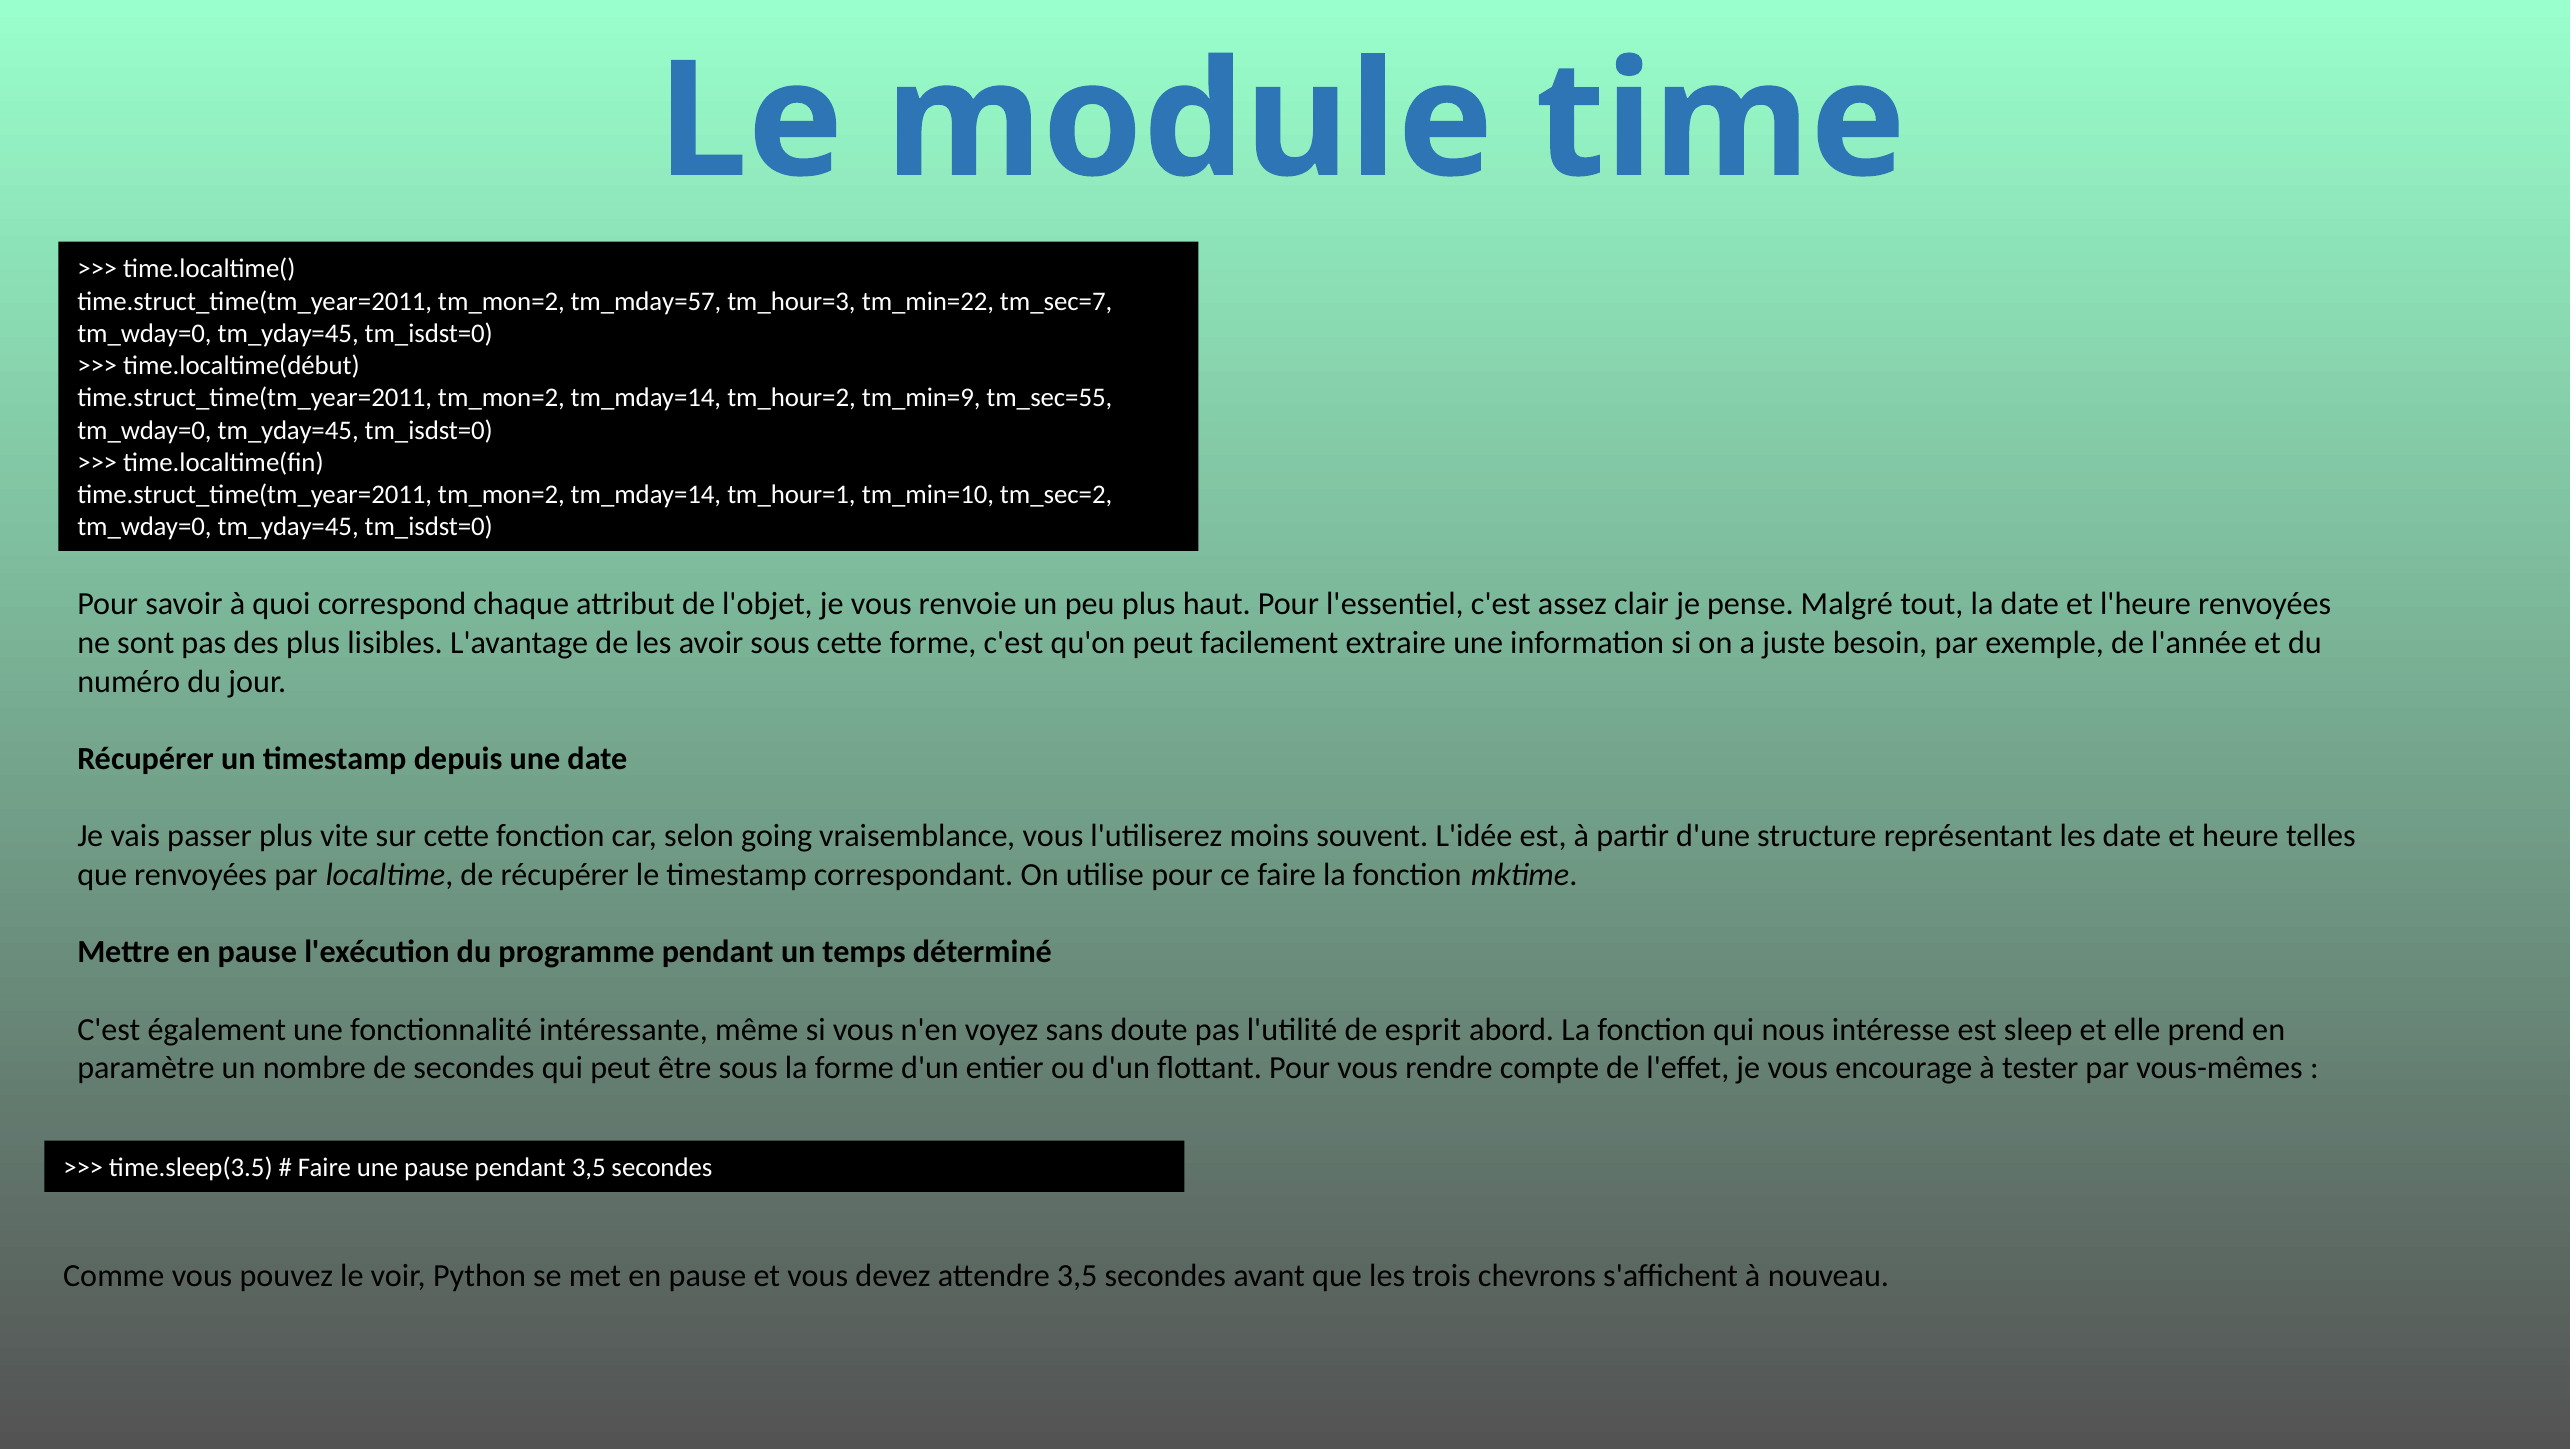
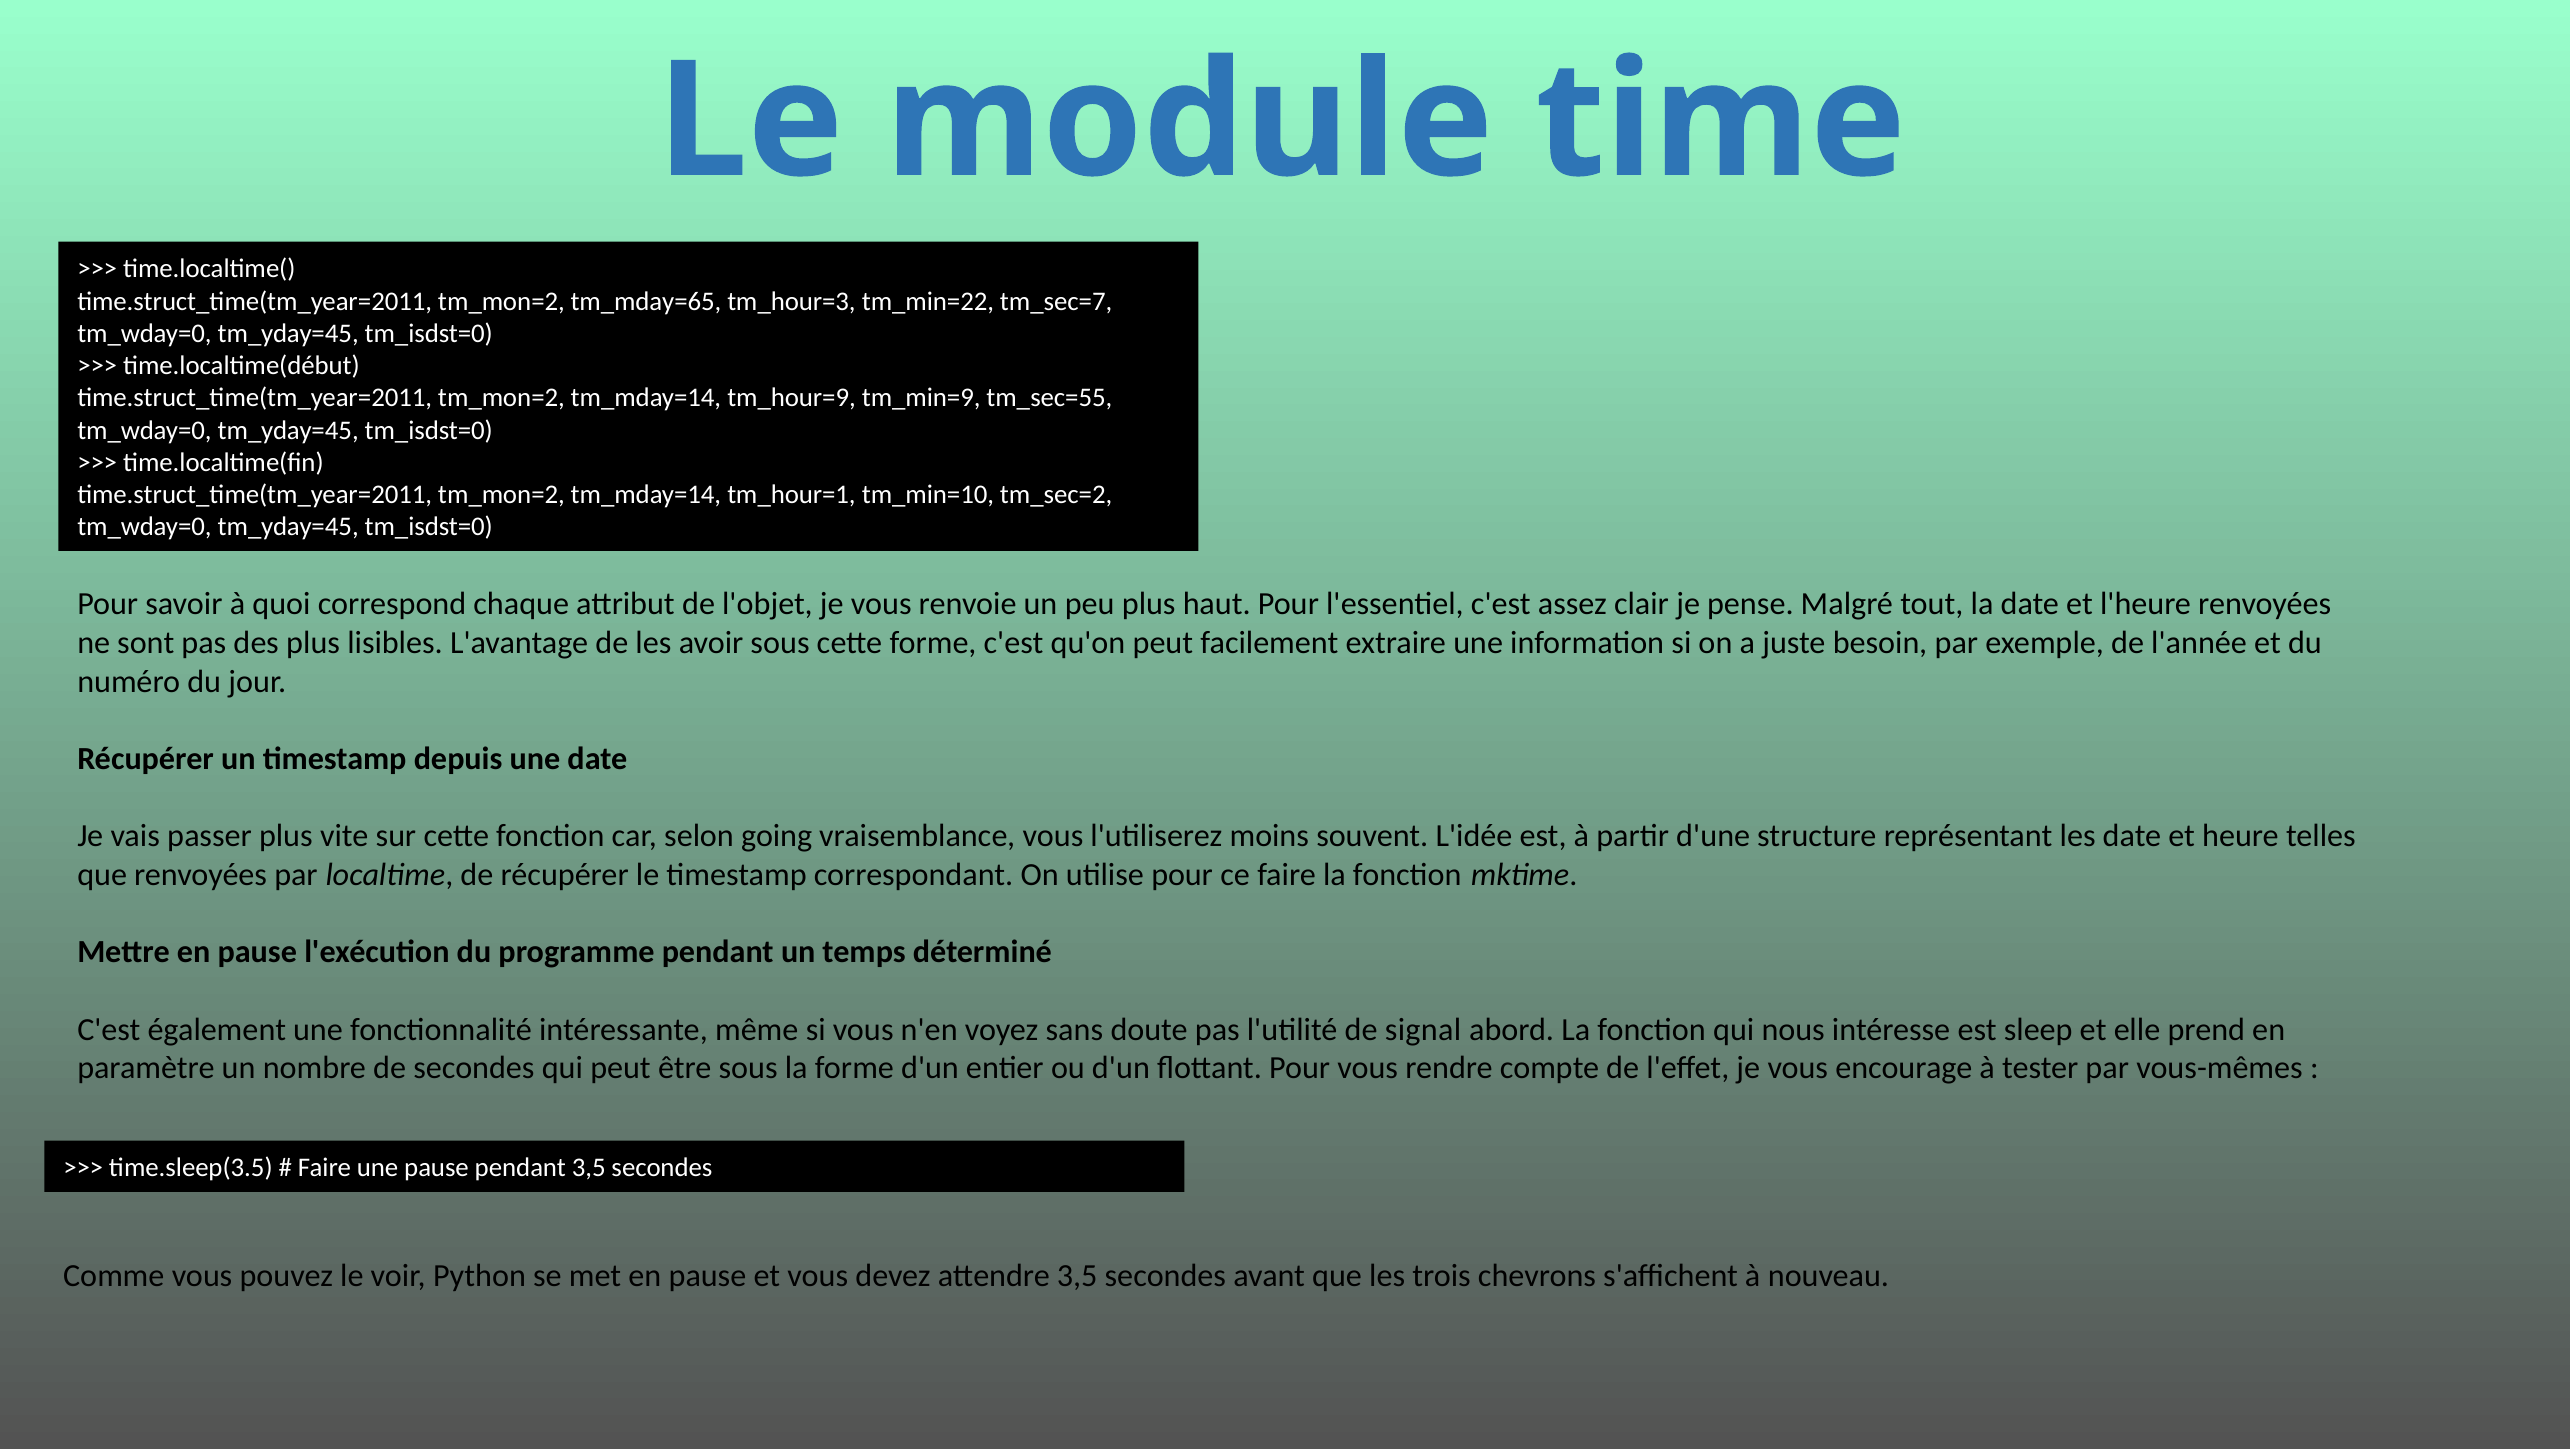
tm_mday=57: tm_mday=57 -> tm_mday=65 (646, 301)
tm_hour=2: tm_hour=2 -> tm_hour=9 (791, 398)
esprit: esprit -> signal (1423, 1029)
